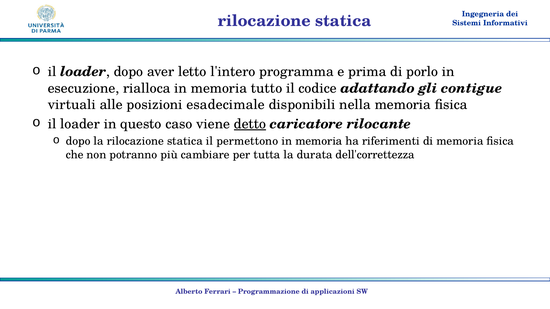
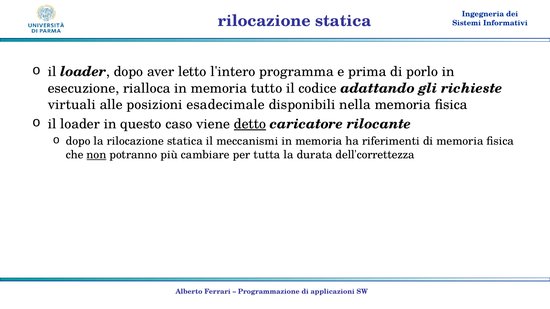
contigue: contigue -> richieste (472, 88)
permettono: permettono -> meccanismi (247, 141)
non underline: none -> present (97, 155)
